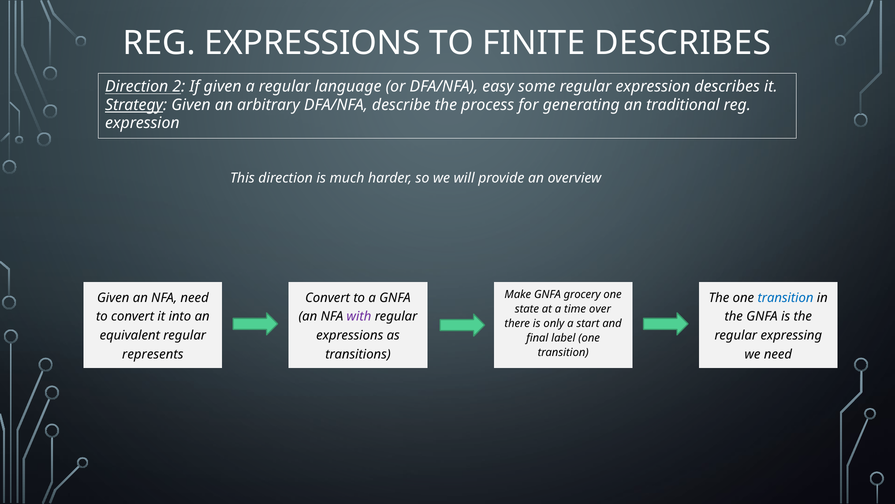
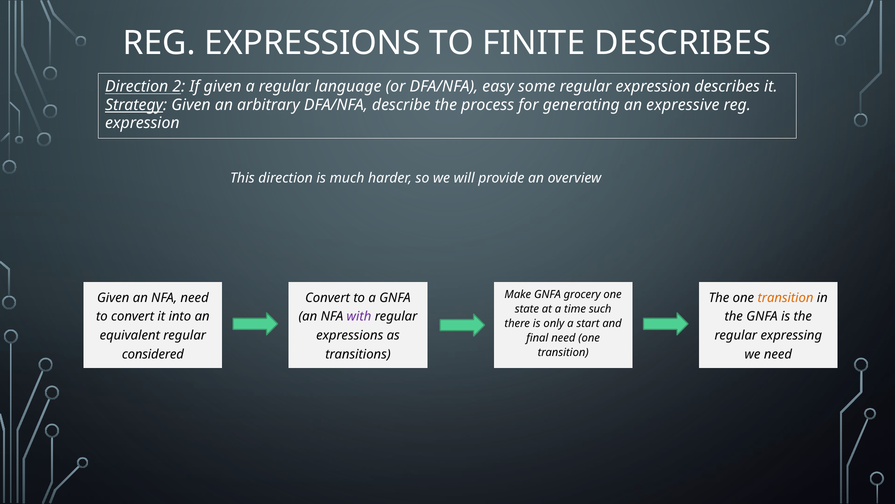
traditional: traditional -> expressive (683, 105)
transition colour: blue -> orange (786, 297)
over: over -> such (600, 309)
final label: label -> need (563, 337)
represents: represents -> considered (153, 354)
